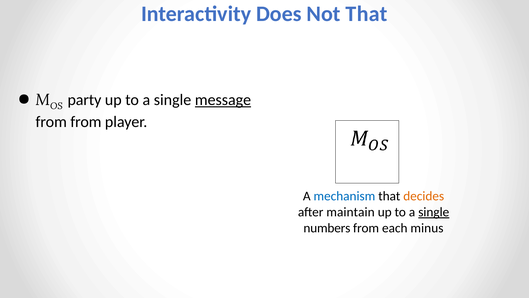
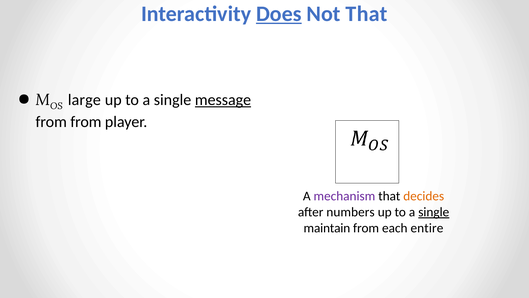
Does underline: none -> present (279, 14)
party: party -> large (84, 100)
mechanism colour: blue -> purple (344, 196)
maintain: maintain -> numbers (351, 212)
numbers: numbers -> maintain (327, 228)
minus: minus -> entire (427, 228)
